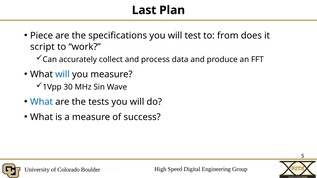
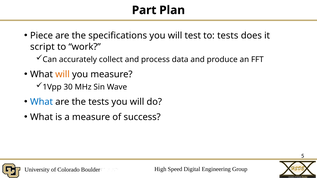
Last: Last -> Part (144, 10)
to from: from -> tests (228, 36)
will colour: blue -> orange (62, 74)
